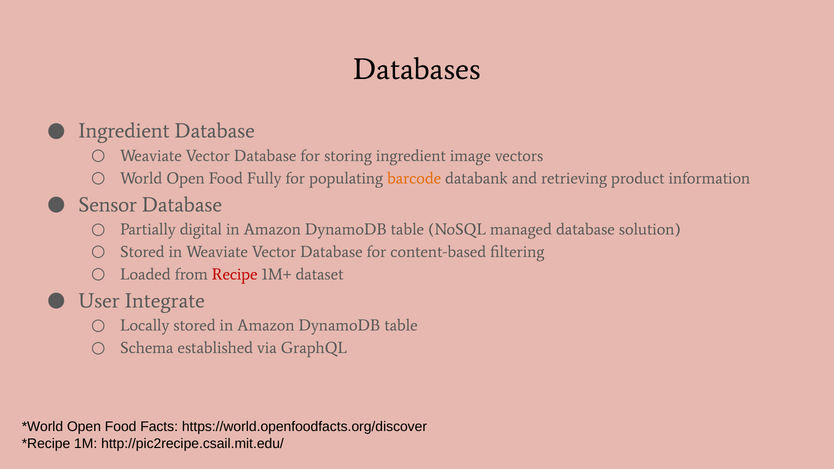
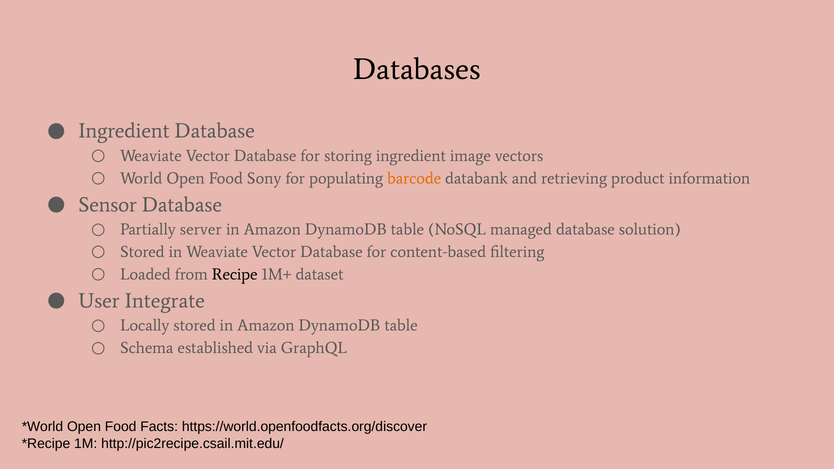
Fully: Fully -> Sony (264, 178)
digital: digital -> server (201, 230)
Recipe colour: red -> black (235, 274)
